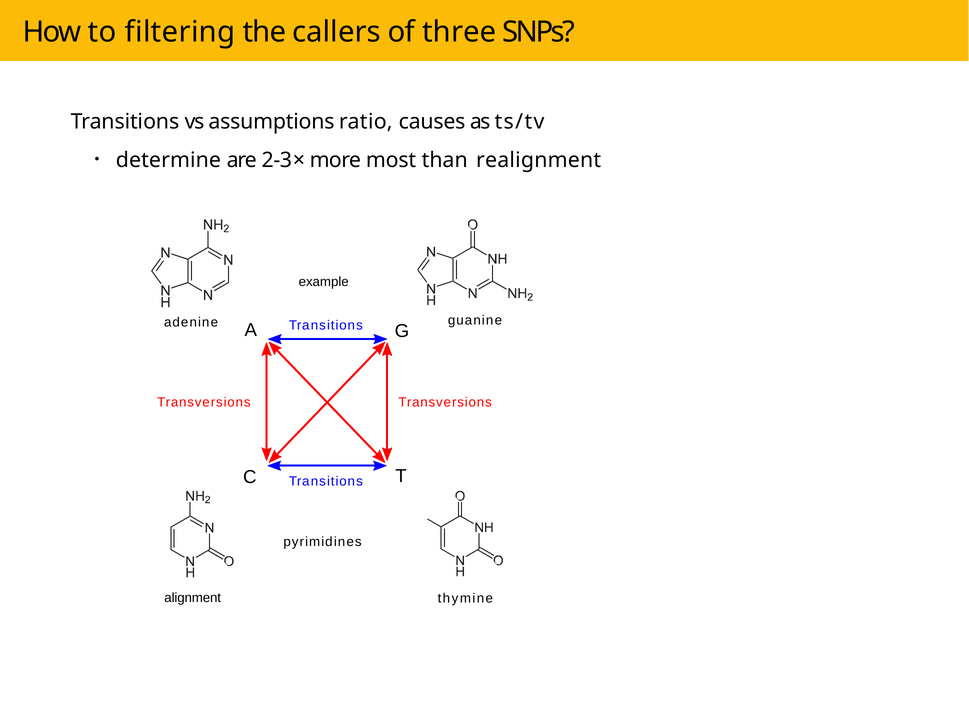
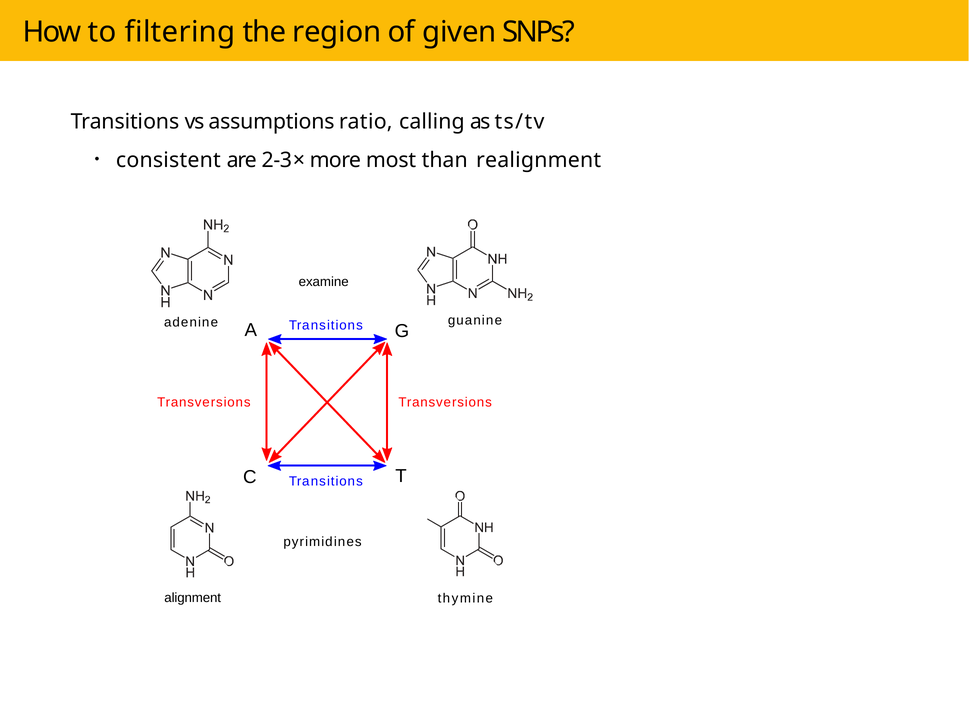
callers: callers -> region (337, 32)
three: three -> given (459, 32)
causes: causes -> calling (432, 122)
determine: determine -> consistent (168, 160)
example: example -> examine (324, 282)
